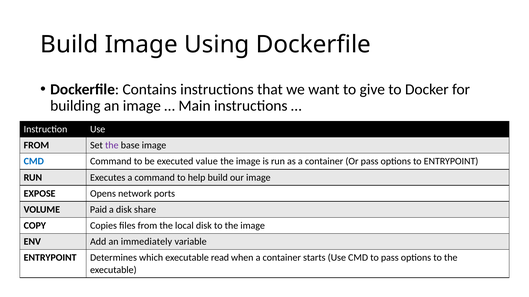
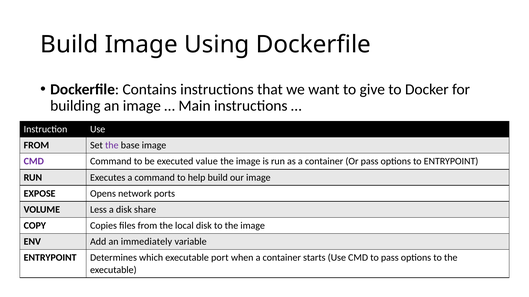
CMD colour: blue -> purple (34, 162)
Paid: Paid -> Less (98, 210)
read: read -> port (220, 258)
